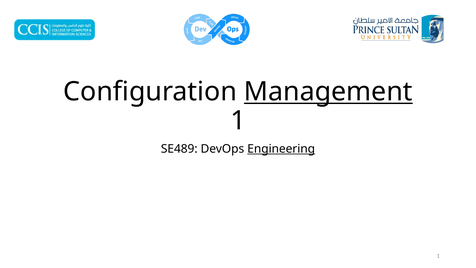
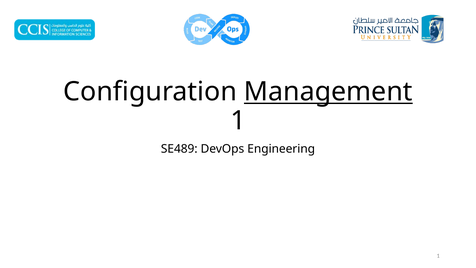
Engineering underline: present -> none (281, 149)
